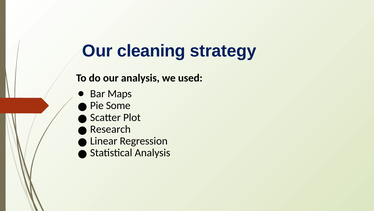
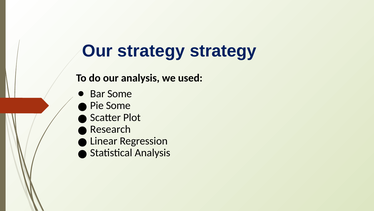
Our cleaning: cleaning -> strategy (151, 51)
Bar Maps: Maps -> Some (120, 94)
